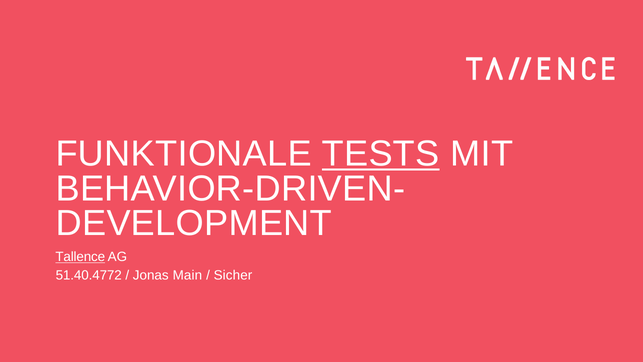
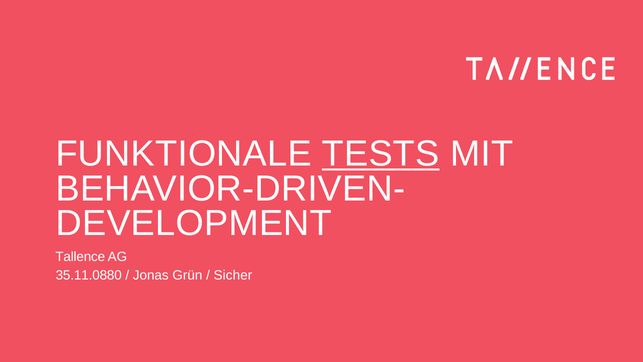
Tallence underline: present -> none (80, 257)
51.40.4772: 51.40.4772 -> 35.11.0880 (89, 275)
Main: Main -> Grün (187, 275)
